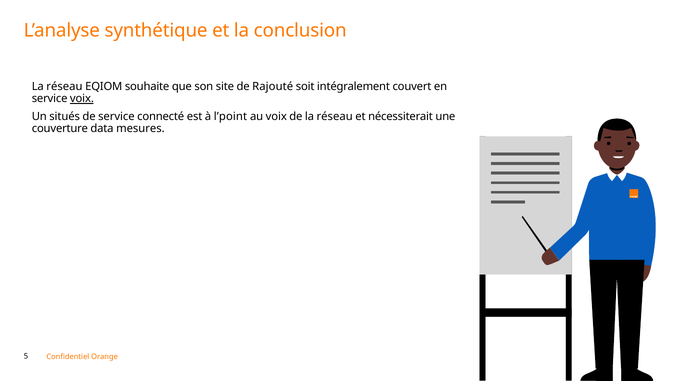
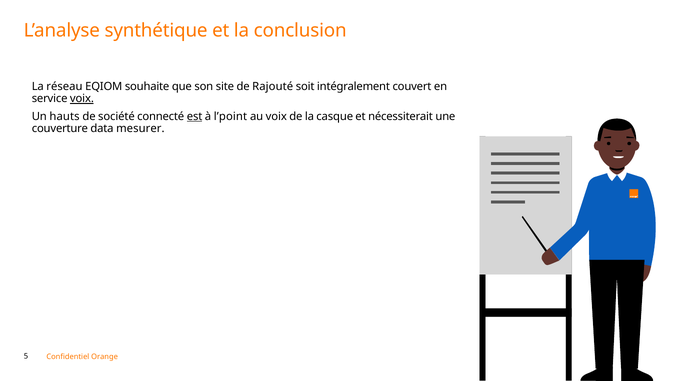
situés: situés -> hauts (65, 116)
de service: service -> société (116, 116)
est underline: none -> present (195, 116)
de la réseau: réseau -> casque (335, 116)
mesures: mesures -> mesurer (140, 129)
